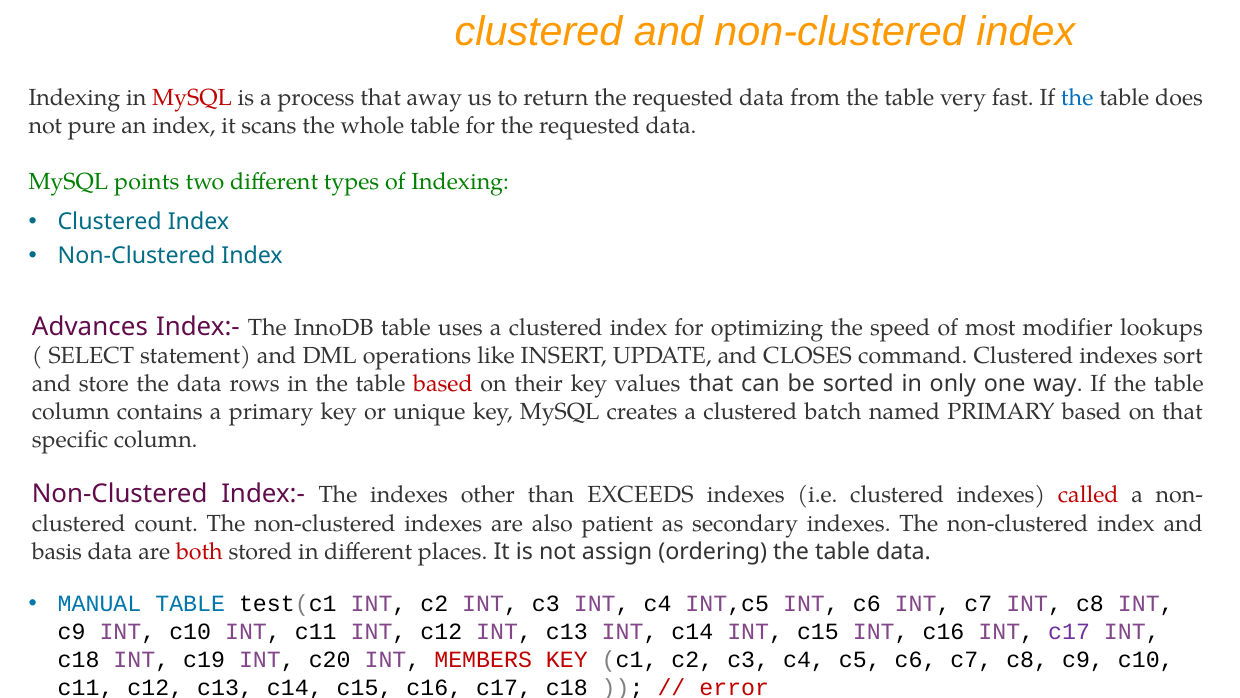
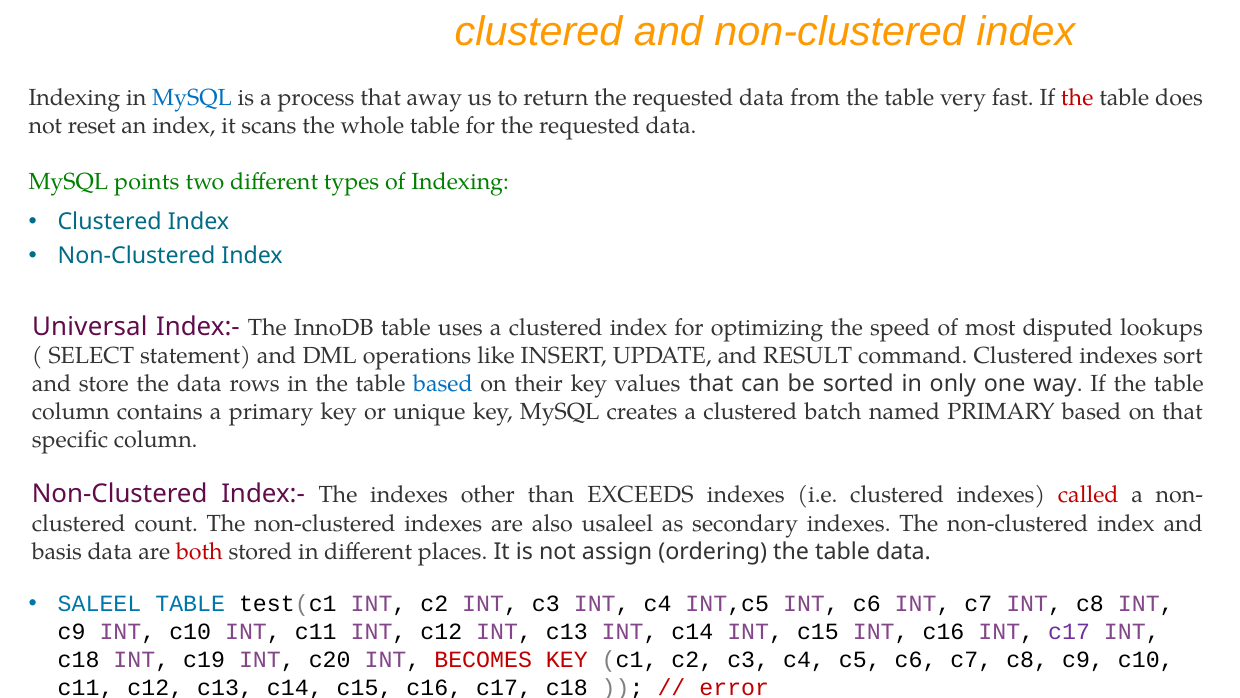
MySQL colour: red -> blue (192, 98)
the colour: blue -> red (1077, 98)
pure: pure -> reset (92, 126)
Advances: Advances -> Universal (90, 327)
modifier: modifier -> disputed (1068, 328)
CLOSES: CLOSES -> RESULT (808, 356)
based colour: red -> blue (443, 384)
patient: patient -> usaleel (617, 523)
MANUAL: MANUAL -> SALEEL (100, 603)
MEMBERS: MEMBERS -> BECOMES (483, 659)
